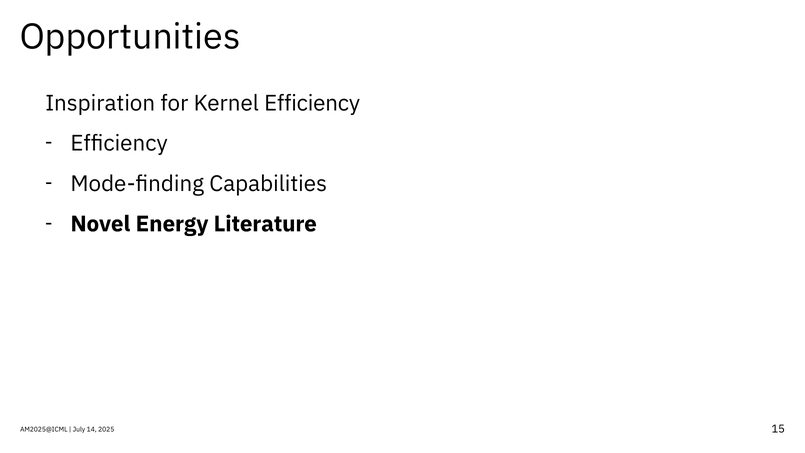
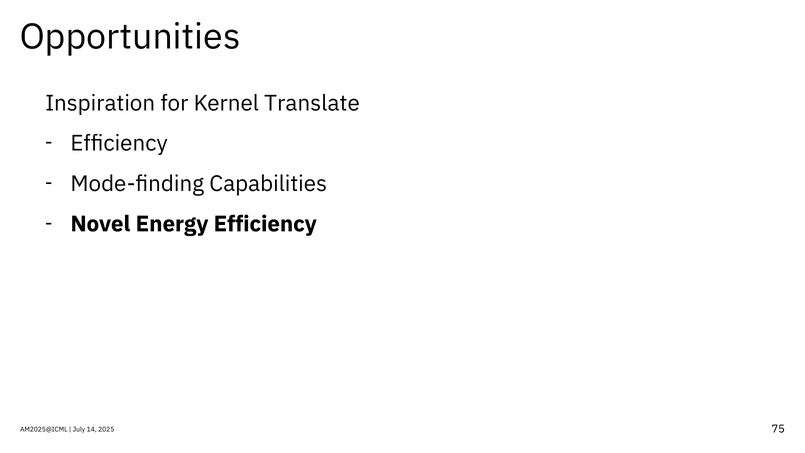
Kernel Efficiency: Efficiency -> Translate (312, 103)
Energy Literature: Literature -> Efficiency (265, 224)
15: 15 -> 75 (778, 429)
